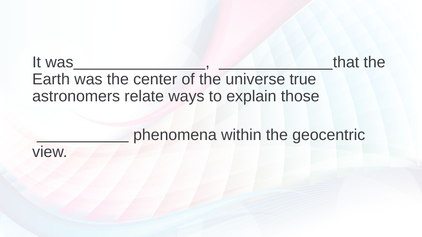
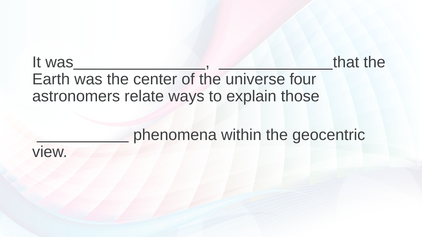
true: true -> four (303, 79)
